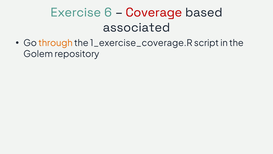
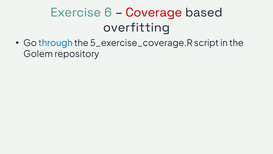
associated: associated -> overfitting (136, 27)
through colour: orange -> blue (55, 43)
1_exercise_coverage.R: 1_exercise_coverage.R -> 5_exercise_coverage.R (141, 43)
